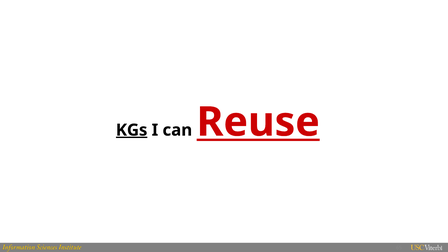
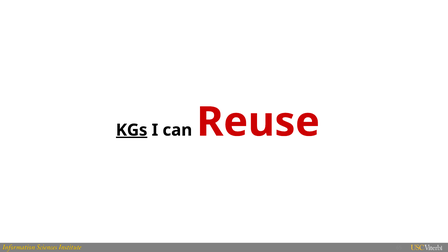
Reuse underline: present -> none (258, 122)
